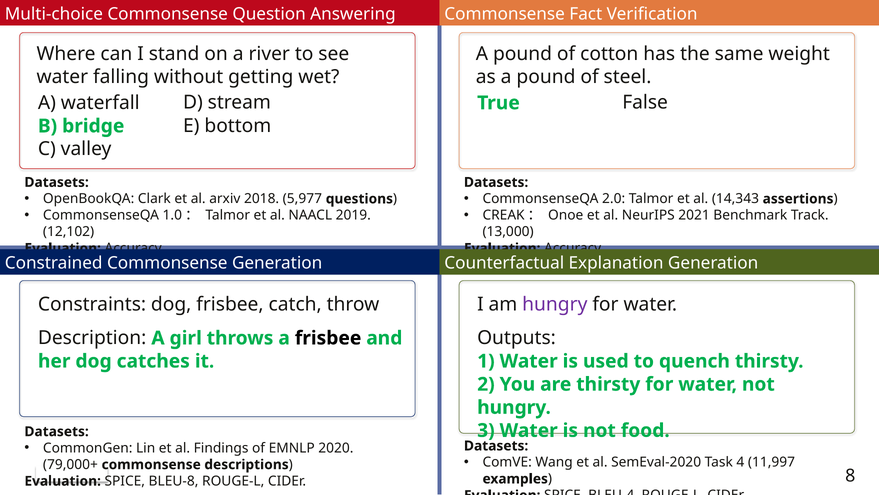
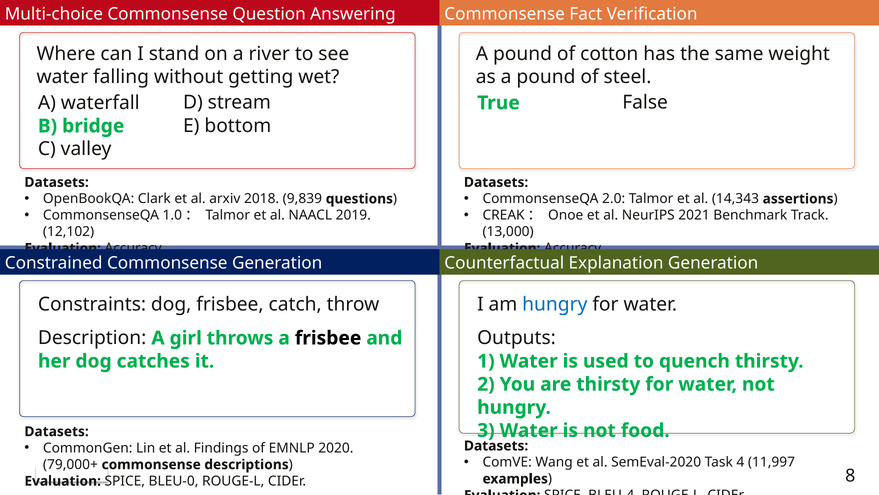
5,977: 5,977 -> 9,839 (302, 199)
hungry colour: purple -> blue (555, 304)
BLEU-8: BLEU-8 -> BLEU-0 (174, 481)
